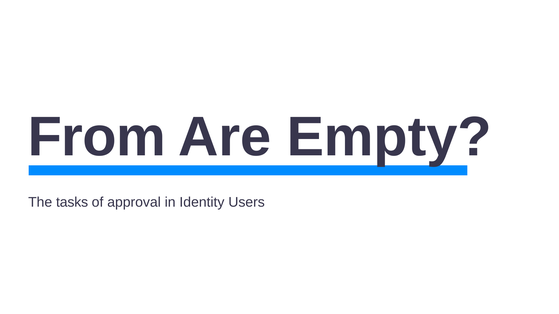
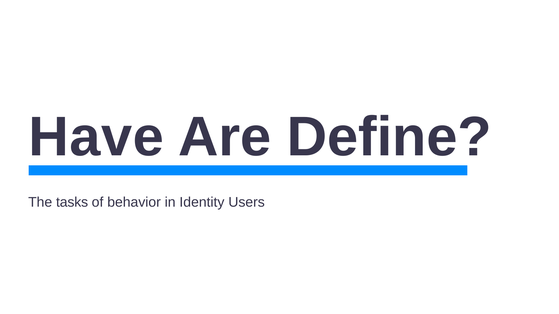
From: From -> Have (96, 137)
Empty: Empty -> Define (389, 137)
approval: approval -> behavior (134, 202)
